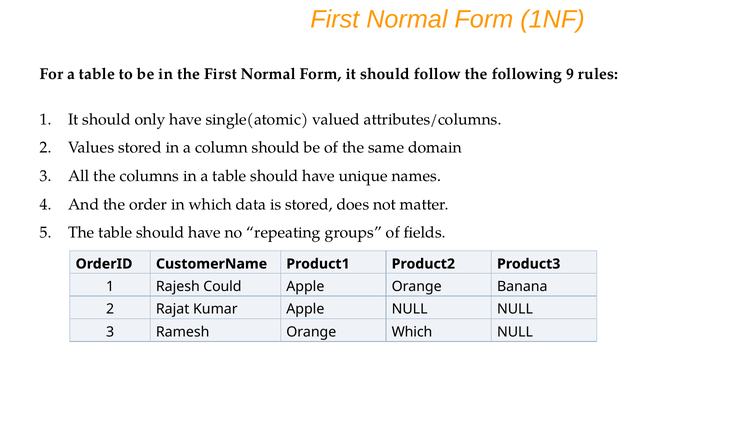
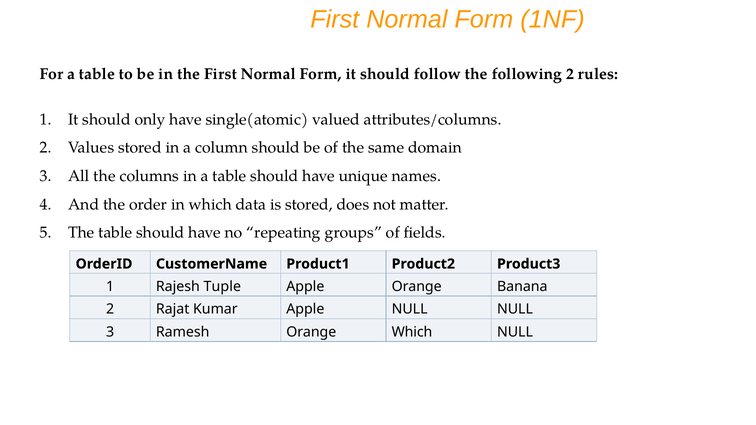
following 9: 9 -> 2 (570, 74)
Could: Could -> Tuple (222, 287)
